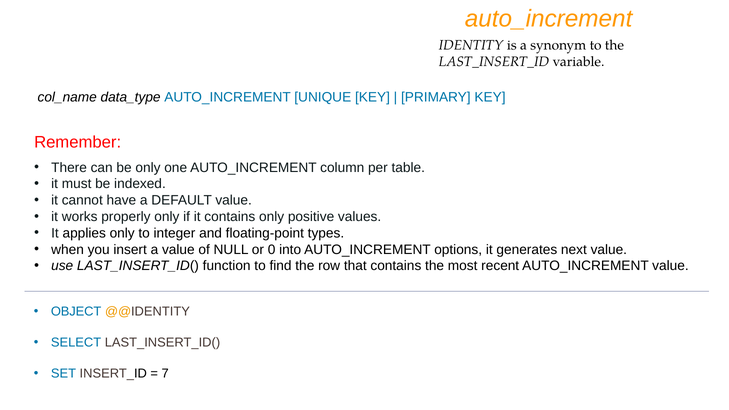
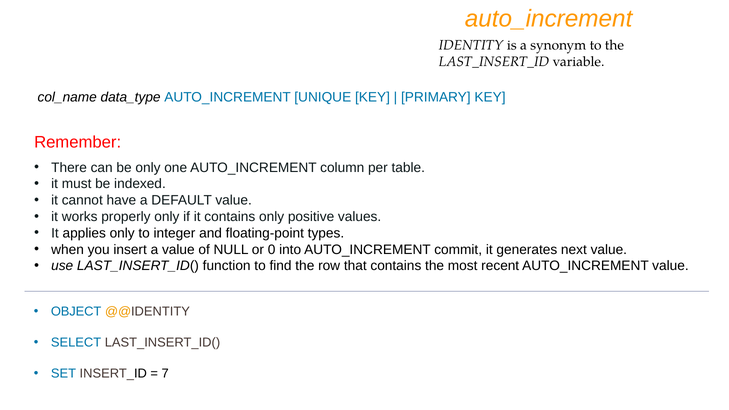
options: options -> commit (458, 250)
